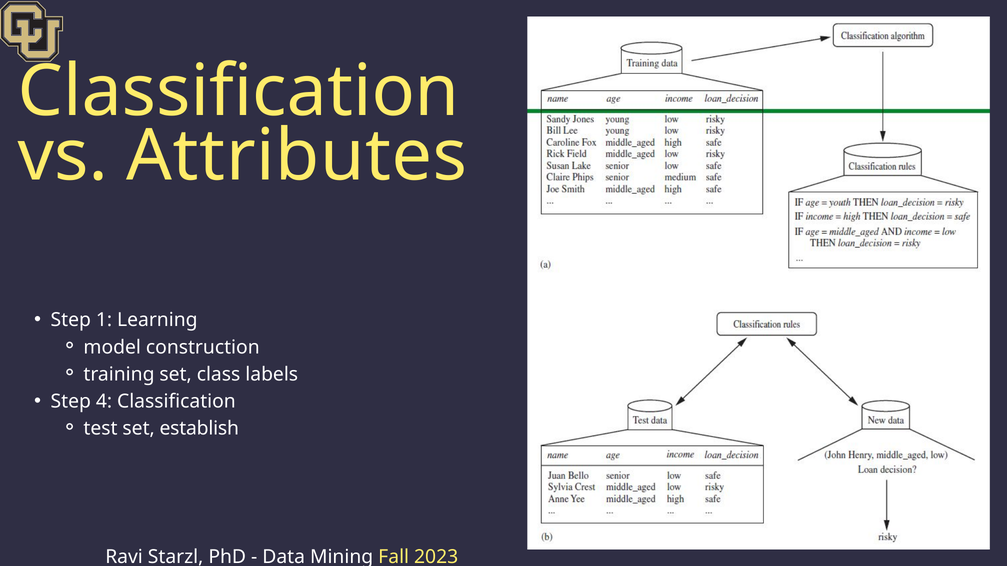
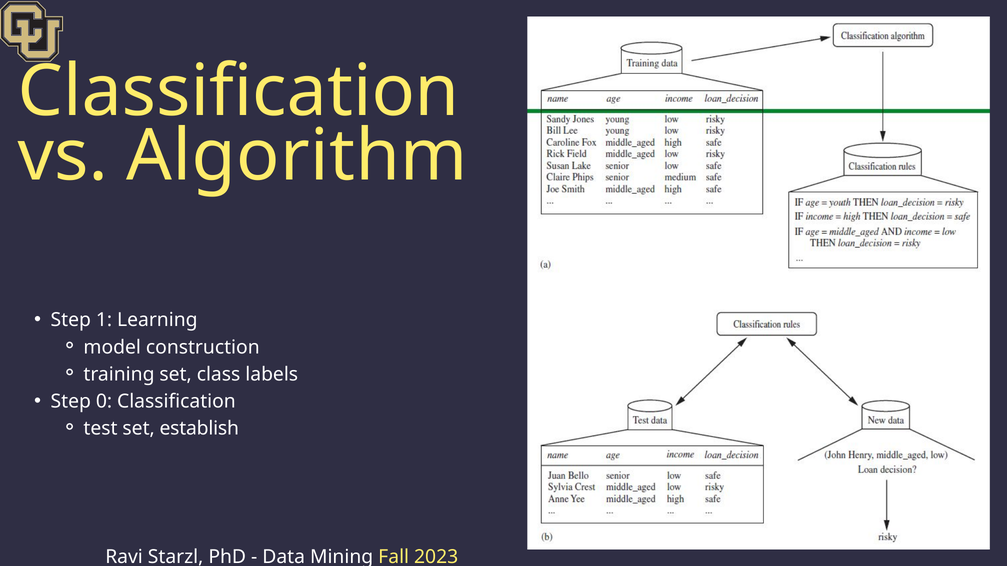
Attributes: Attributes -> Algorithm (297, 156)
4: 4 -> 0 (104, 402)
